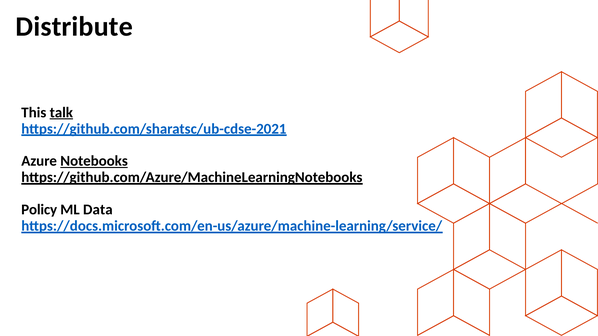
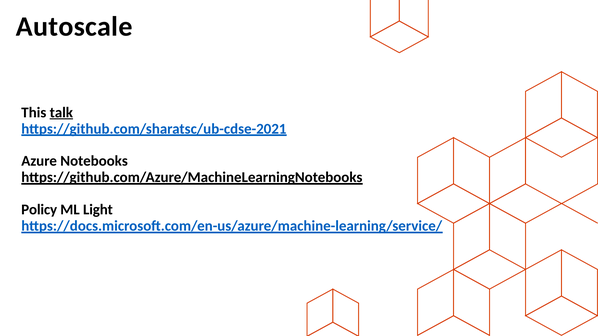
Distribute: Distribute -> Autoscale (74, 27)
Notebooks underline: present -> none (94, 161)
Data: Data -> Light (98, 210)
